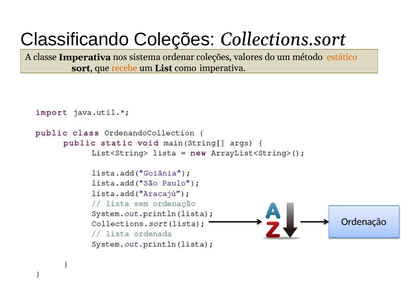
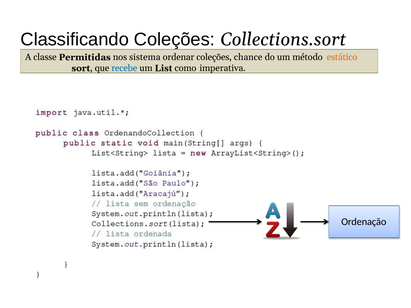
classe Imperativa: Imperativa -> Permitidas (85, 57)
valores: valores -> chance (248, 57)
recebe colour: orange -> blue (124, 68)
